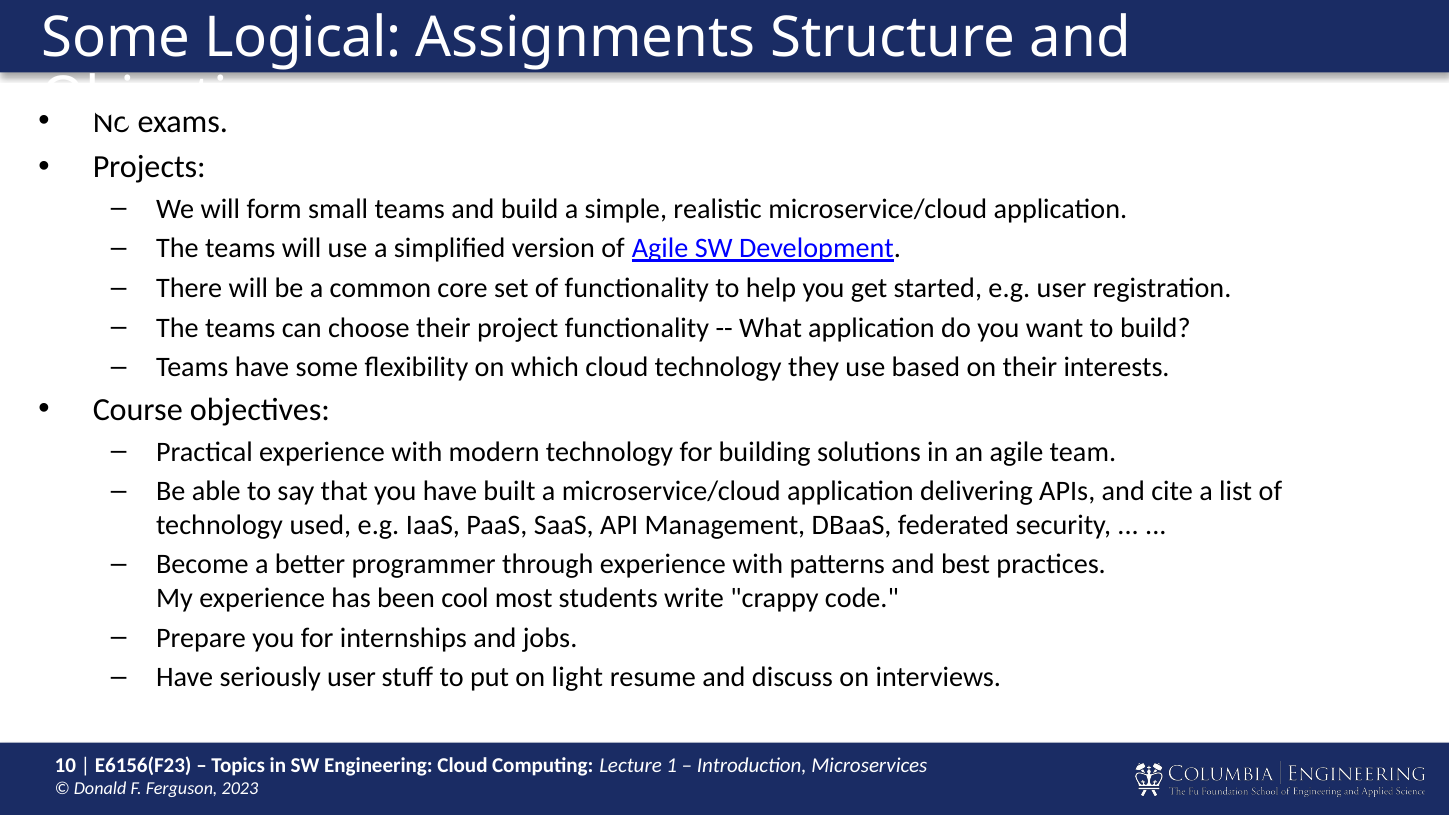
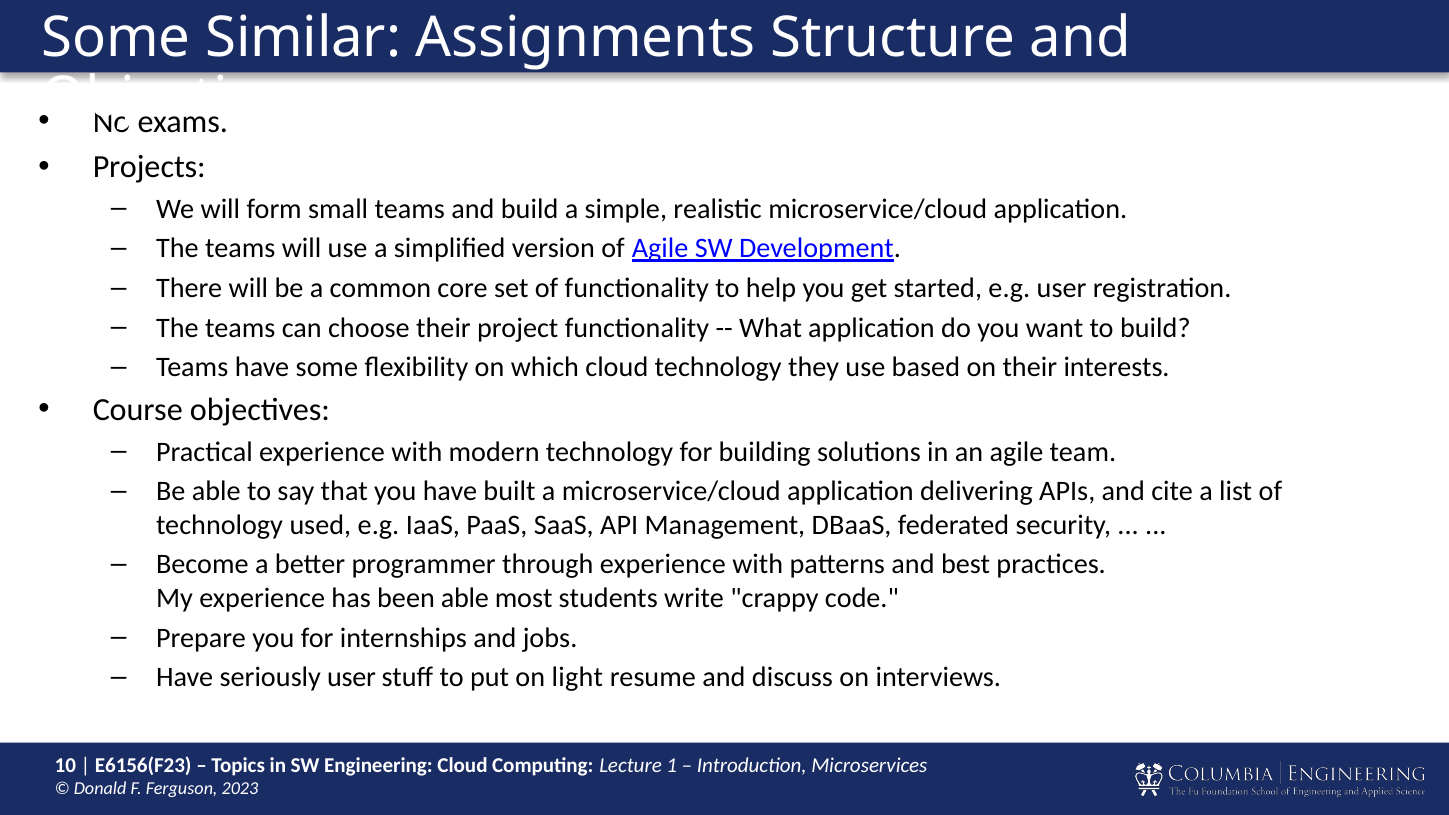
Logical: Logical -> Similar (303, 37)
been cool: cool -> able (465, 598)
